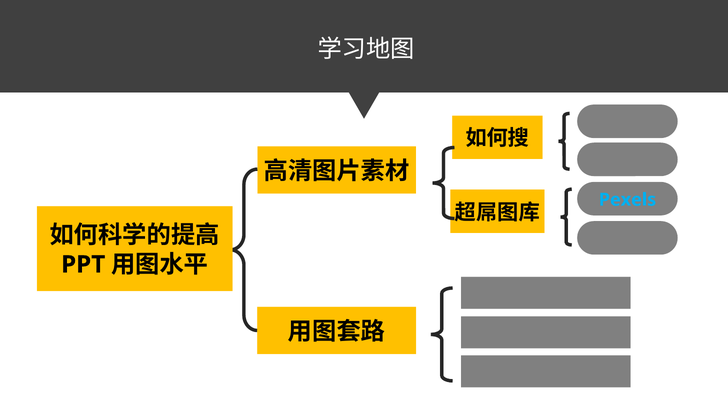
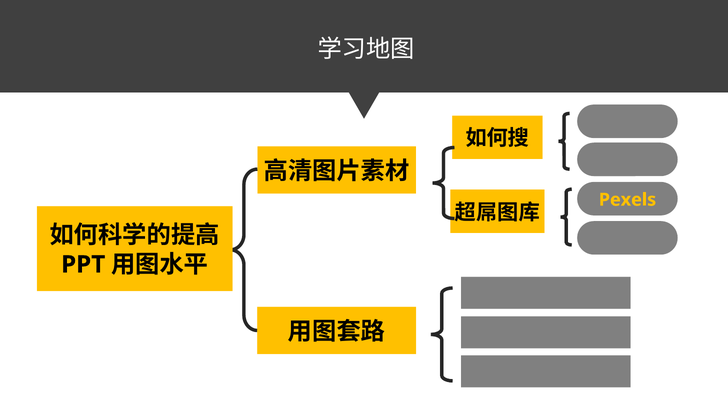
Pexels colour: light blue -> yellow (627, 200)
